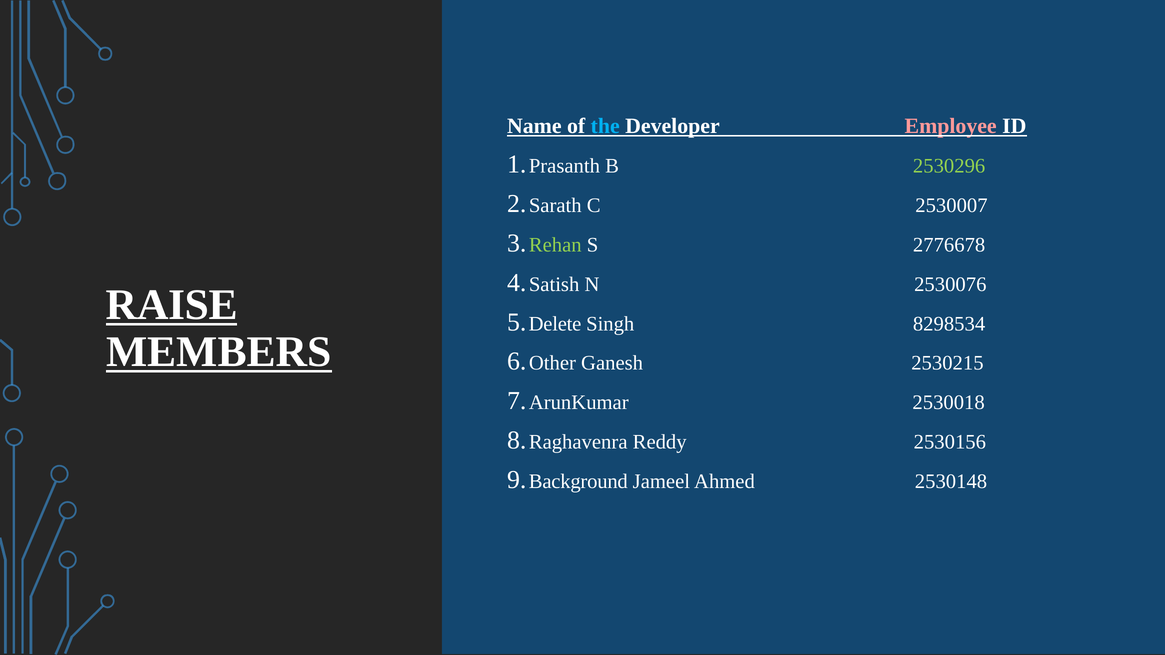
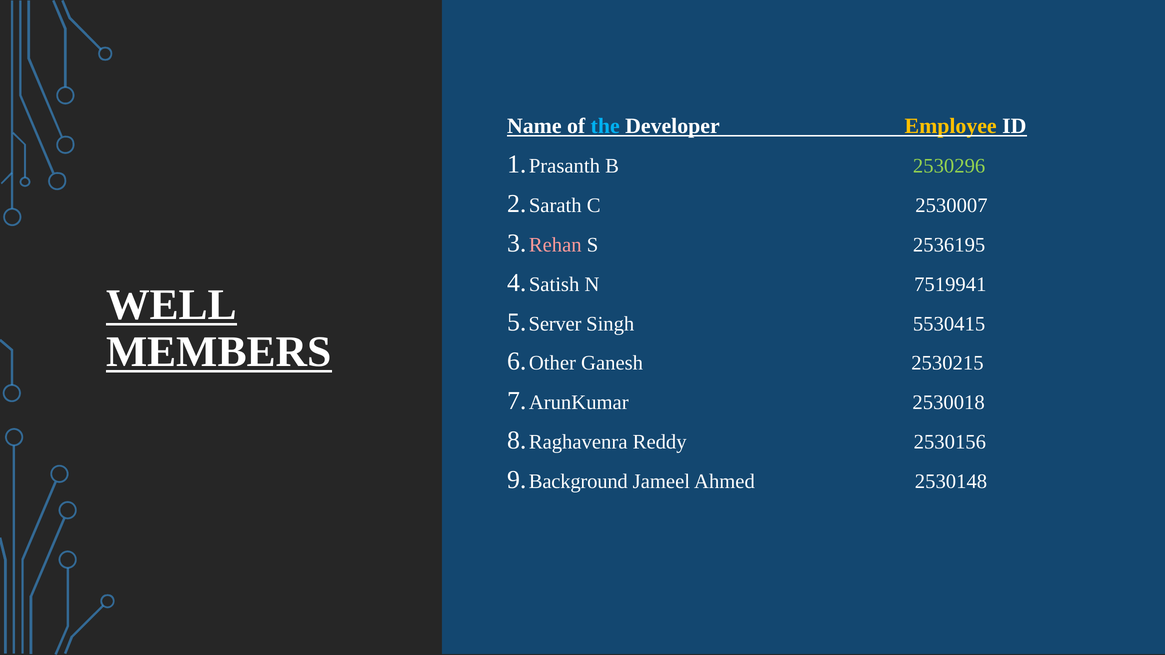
Employee colour: pink -> yellow (951, 126)
Rehan colour: light green -> pink (555, 245)
2776678: 2776678 -> 2536195 (949, 245)
2530076: 2530076 -> 7519941 (950, 284)
RAISE: RAISE -> WELL (172, 305)
Delete: Delete -> Server (555, 324)
8298534: 8298534 -> 5530415 (949, 324)
